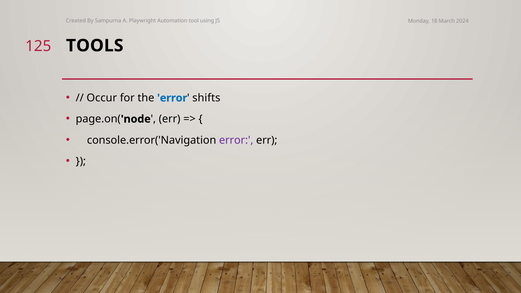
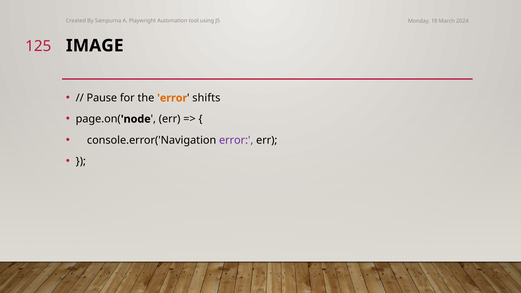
TOOLS: TOOLS -> IMAGE (95, 46)
Occur: Occur -> Pause (102, 98)
error colour: blue -> orange (172, 98)
